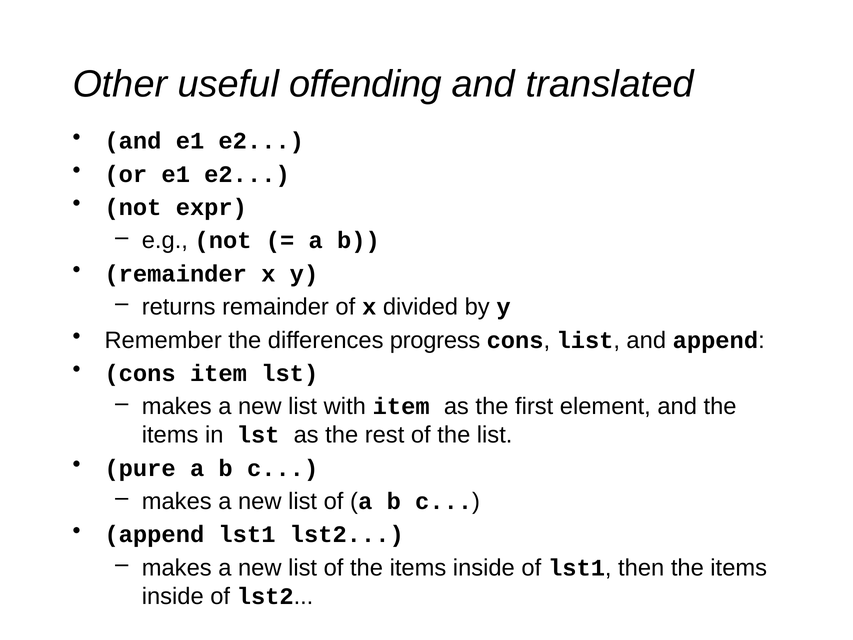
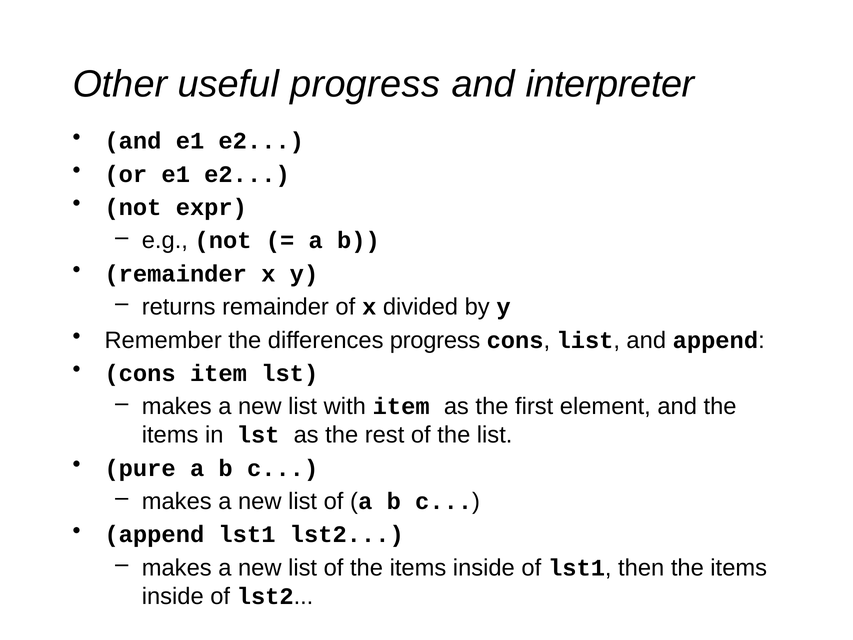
useful offending: offending -> progress (365, 84)
translated: translated -> interpreter (610, 84)
